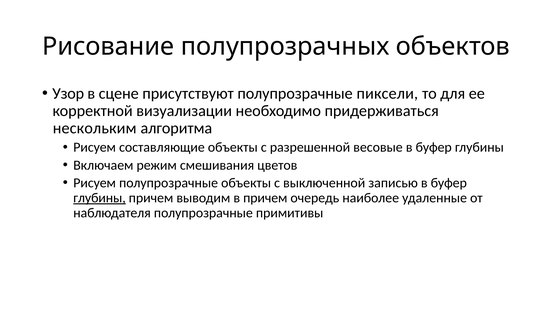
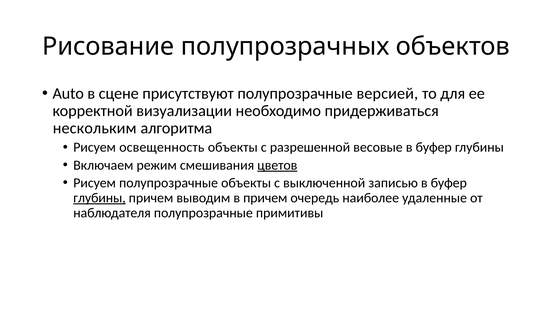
Узор: Узор -> Auto (68, 93)
пиксели: пиксели -> версией (387, 93)
составляющие: составляющие -> освещенность (162, 147)
цветов underline: none -> present (277, 165)
